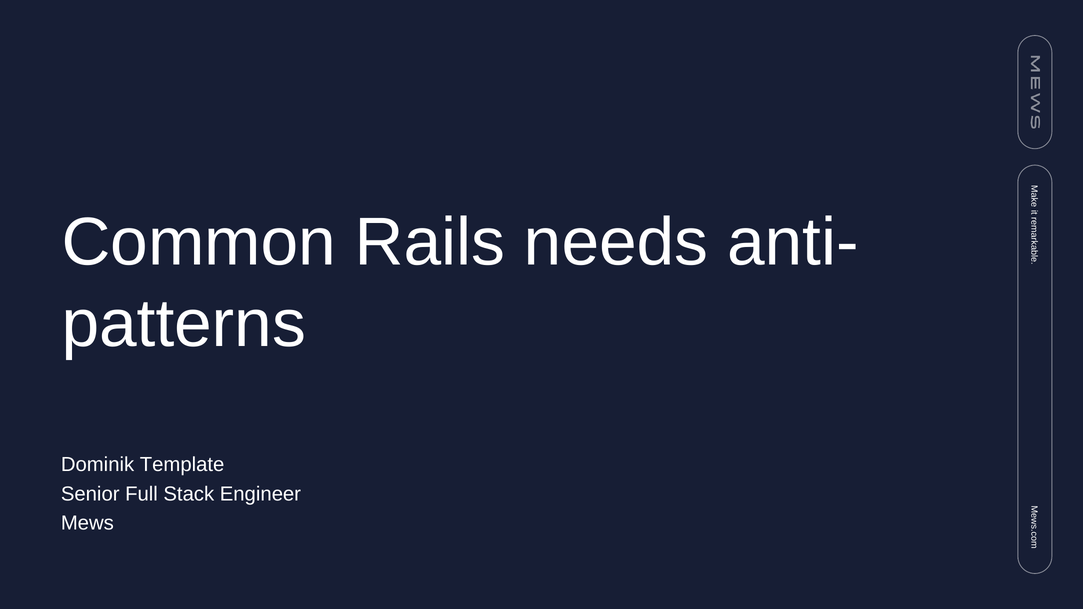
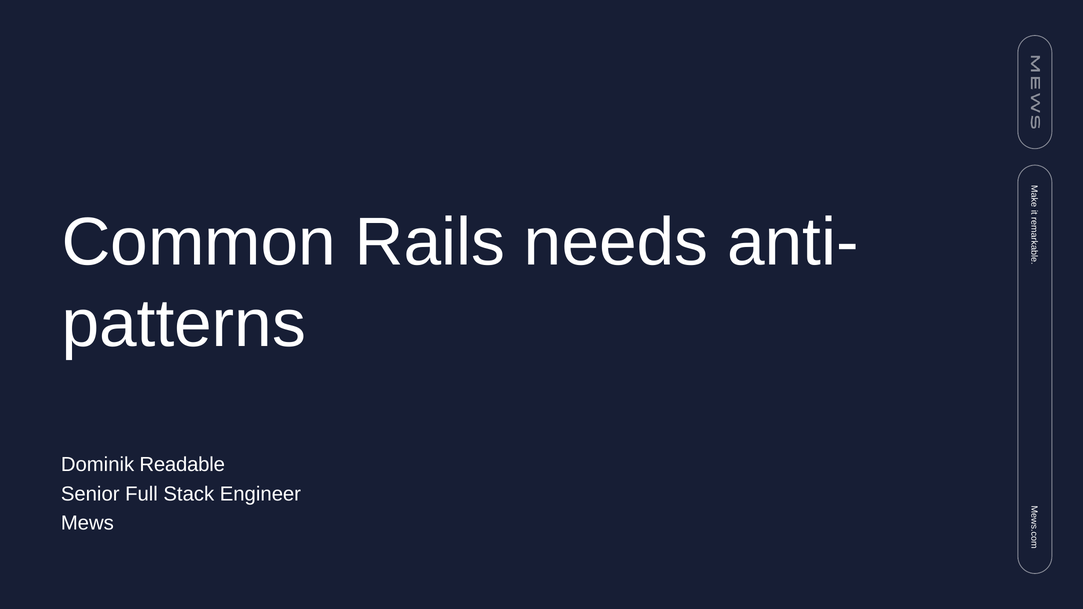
Template: Template -> Readable (182, 465)
